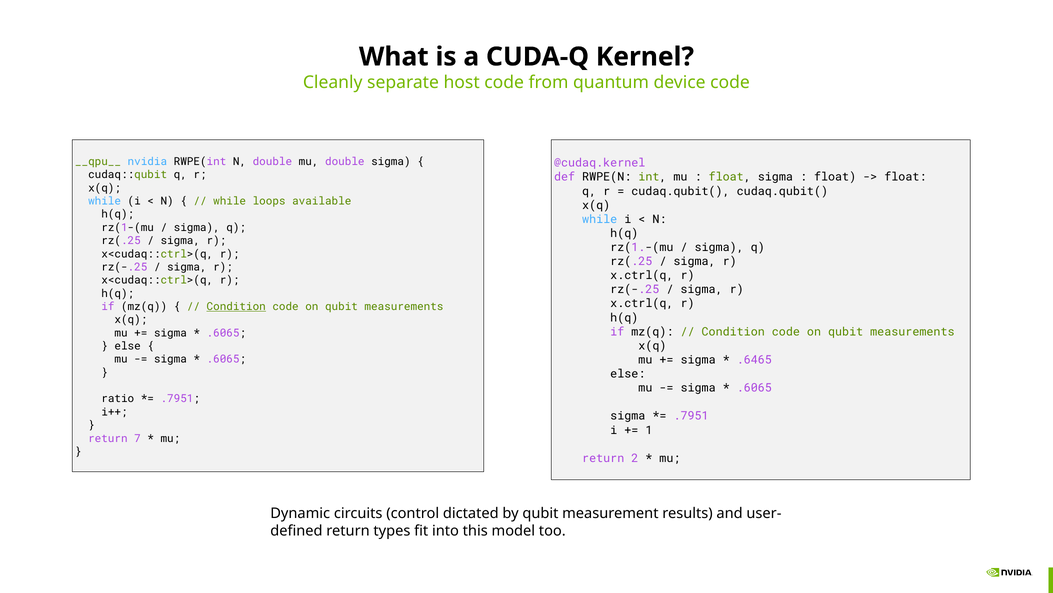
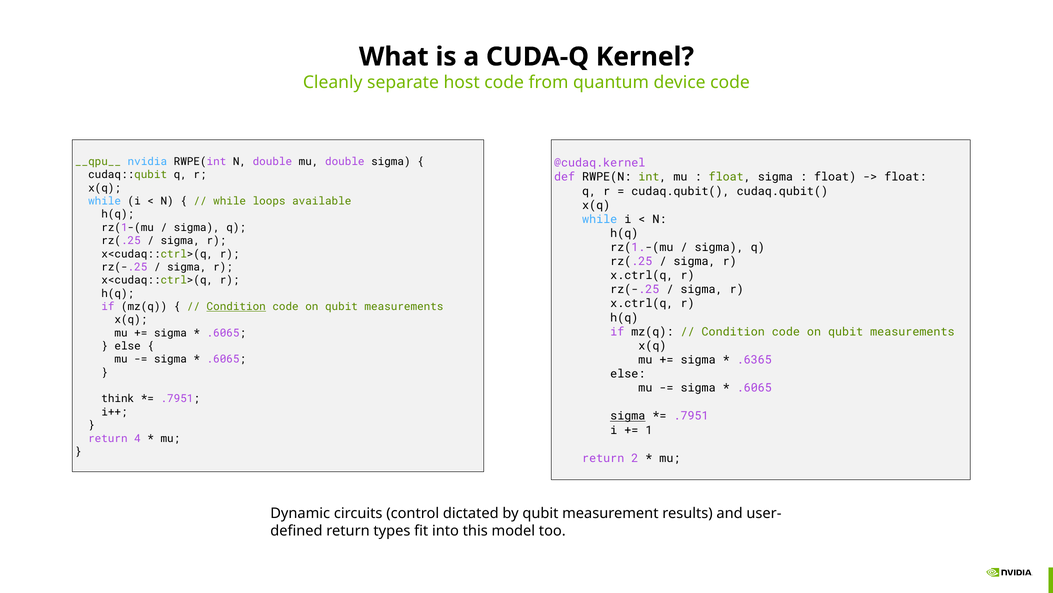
.6465: .6465 -> .6365 (754, 359)
ratio: ratio -> think (118, 398)
sigma underline: none -> present (628, 416)
7: 7 -> 4 (137, 438)
